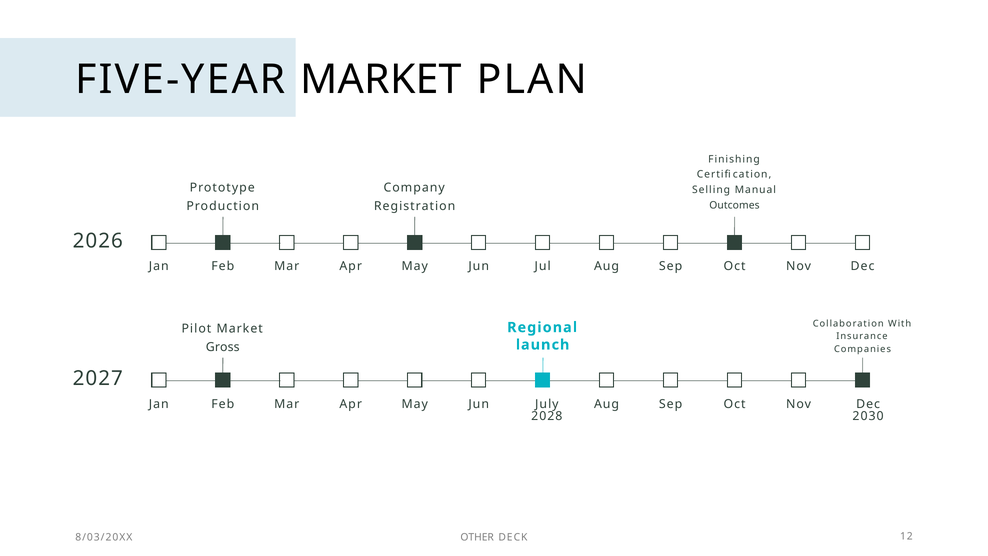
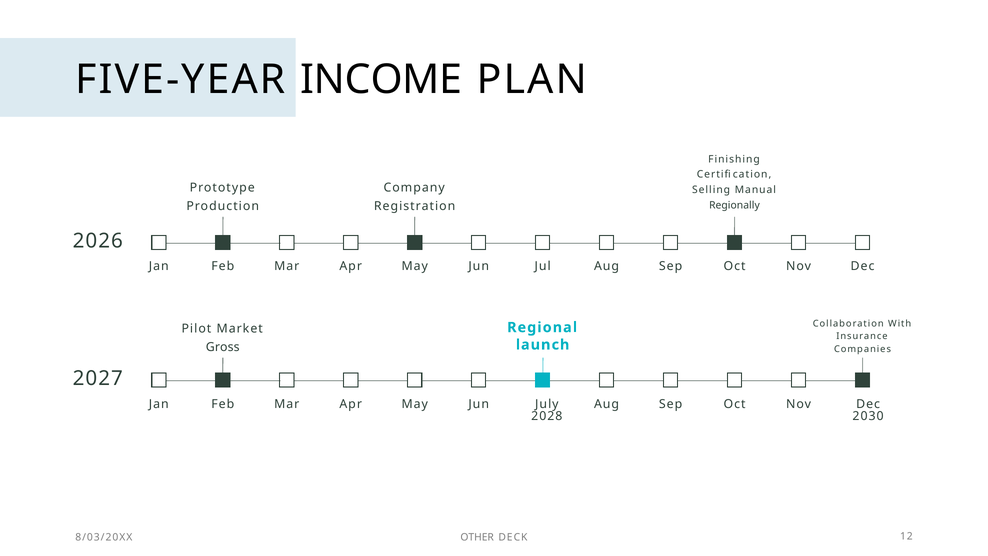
FIVE-YEAR MARKET: MARKET -> INCOME (381, 80)
Outcomes: Outcomes -> Regionally (734, 205)
